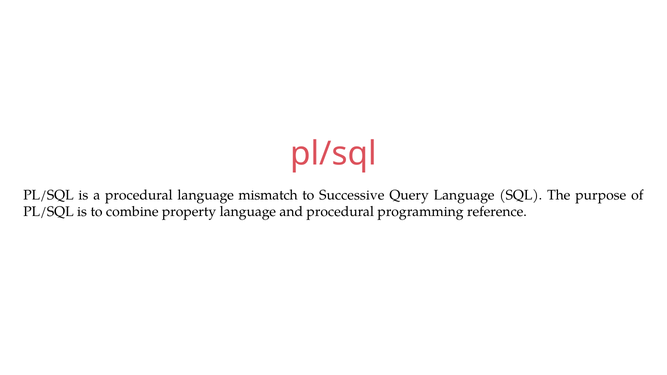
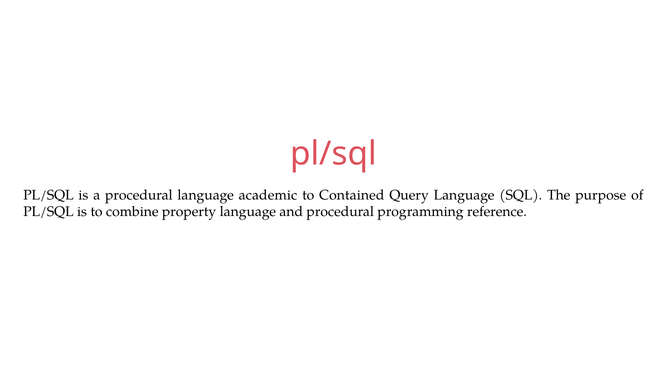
mismatch: mismatch -> academic (268, 195)
Successive: Successive -> Contained (352, 195)
